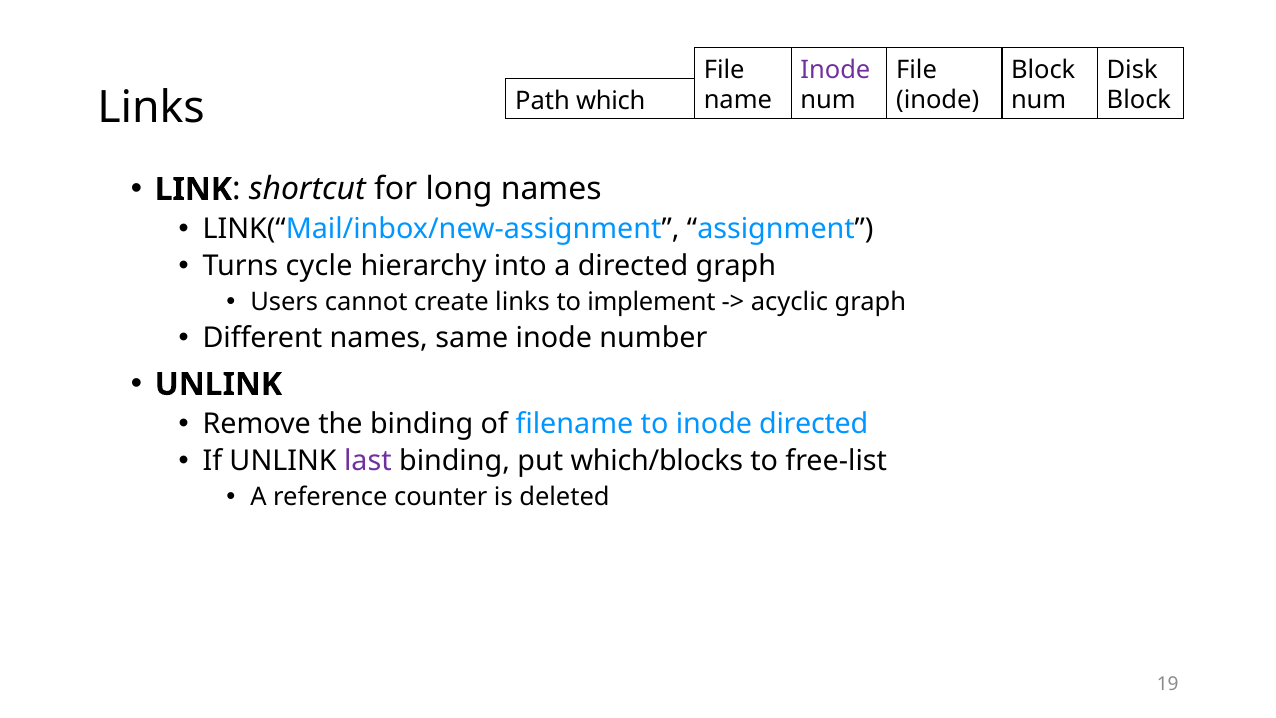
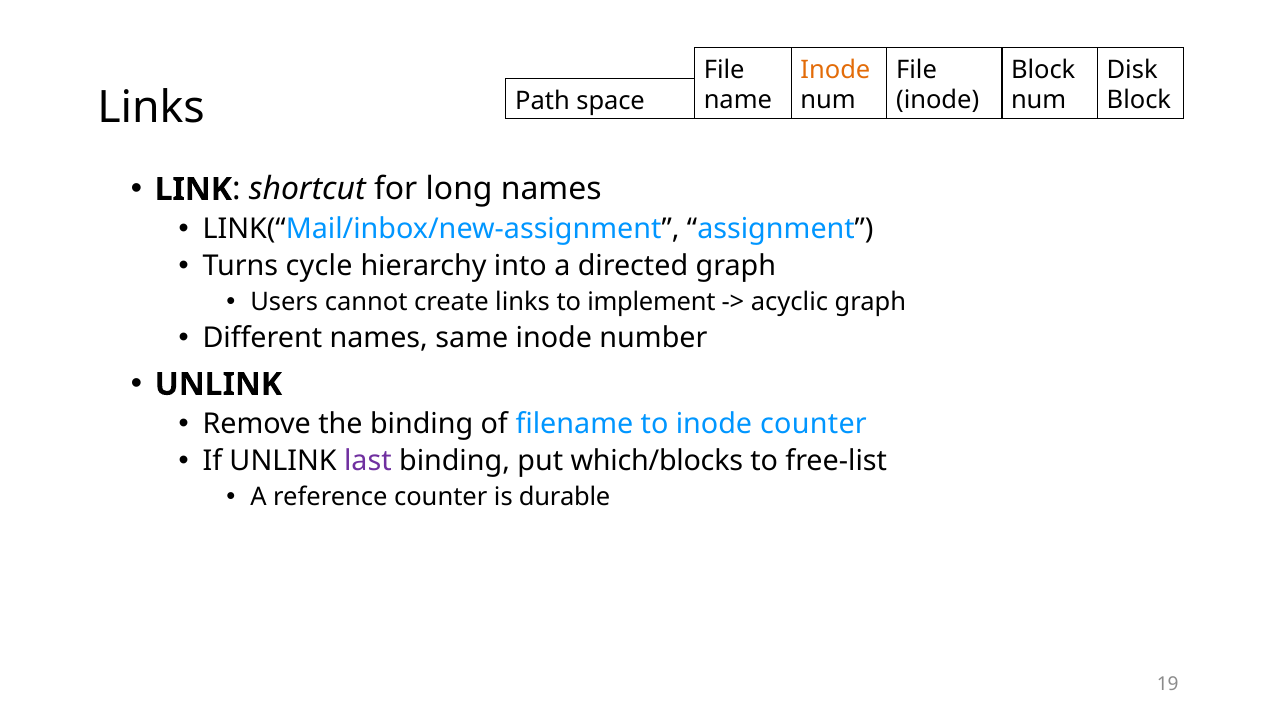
Inode colour: purple -> orange (835, 70)
which: which -> space (611, 101)
inode directed: directed -> counter (813, 423)
deleted: deleted -> durable (565, 497)
